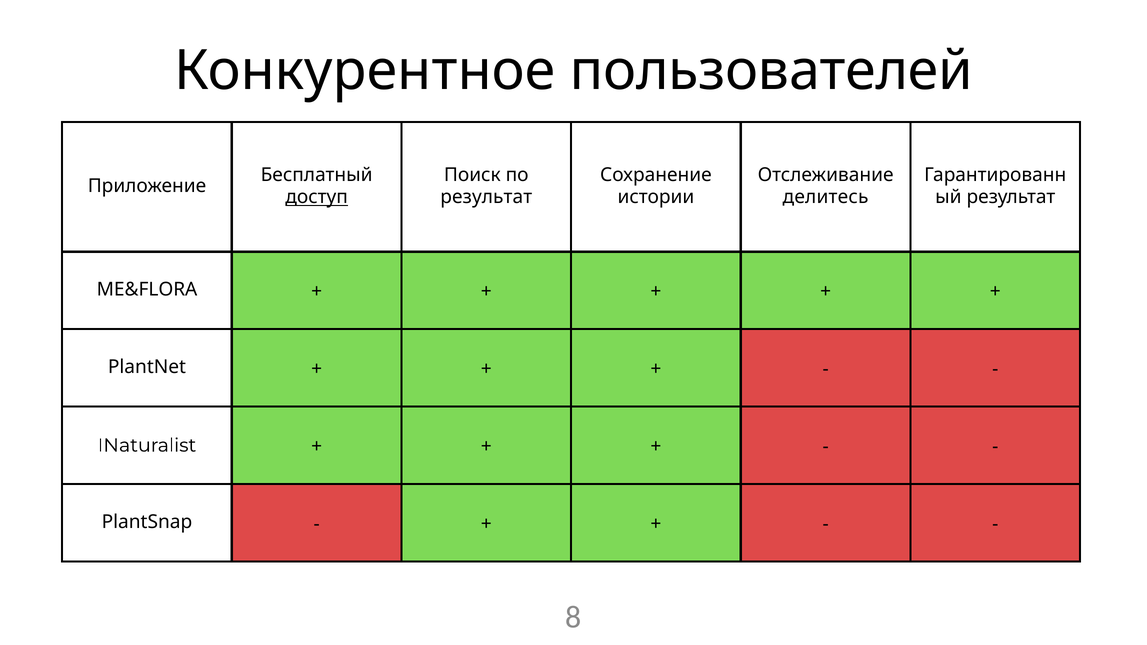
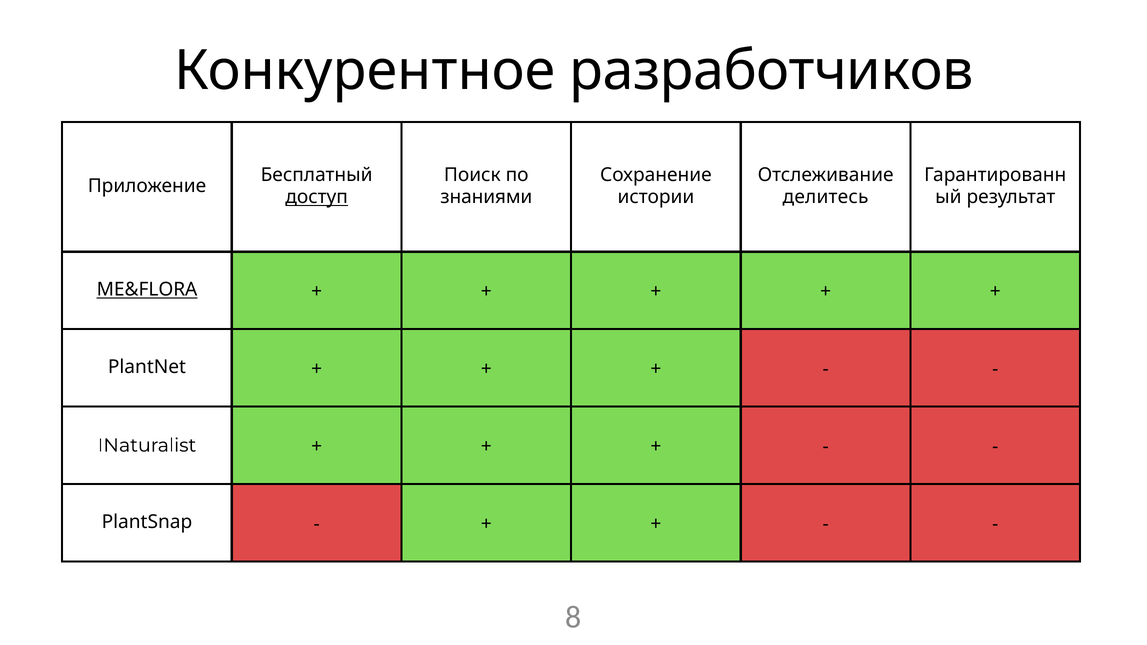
пользователей: пользователей -> разработчиков (771, 71)
результат: результат -> знаниями (486, 197)
ME&FLORA underline: none -> present (147, 290)
